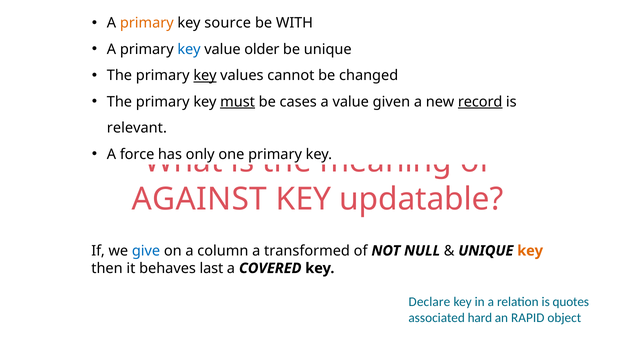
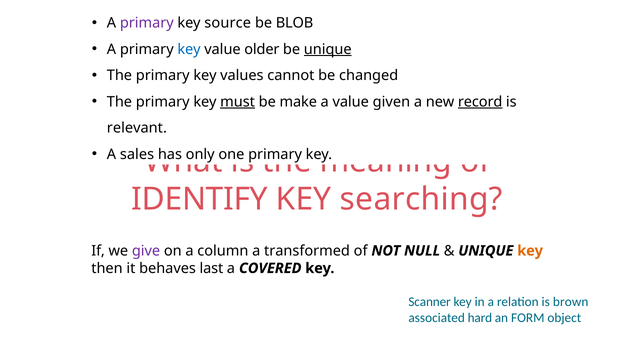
primary colour: orange -> purple (147, 23)
WITH: WITH -> BLOB (294, 23)
unique underline: none -> present (328, 49)
key underline: present -> none (205, 75)
cases: cases -> make (298, 102)
force: force -> sales (137, 154)
AGAINST: AGAINST -> IDENTIFY (200, 199)
updatable: updatable -> searching (421, 199)
give colour: blue -> purple (146, 250)
Declare: Declare -> Scanner (430, 301)
quotes: quotes -> brown (571, 301)
RAPID: RAPID -> FORM (528, 317)
